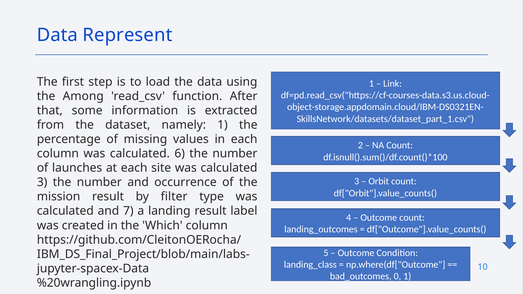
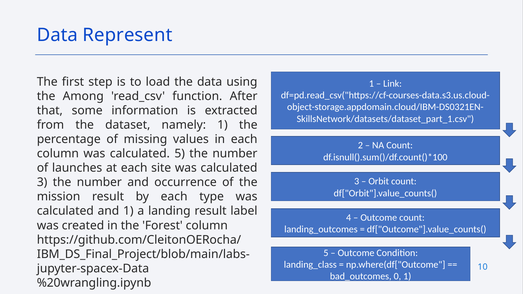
calculated 6: 6 -> 5 (180, 154)
by filter: filter -> each (174, 197)
and 7: 7 -> 1 (128, 211)
Which: Which -> Forest (162, 226)
